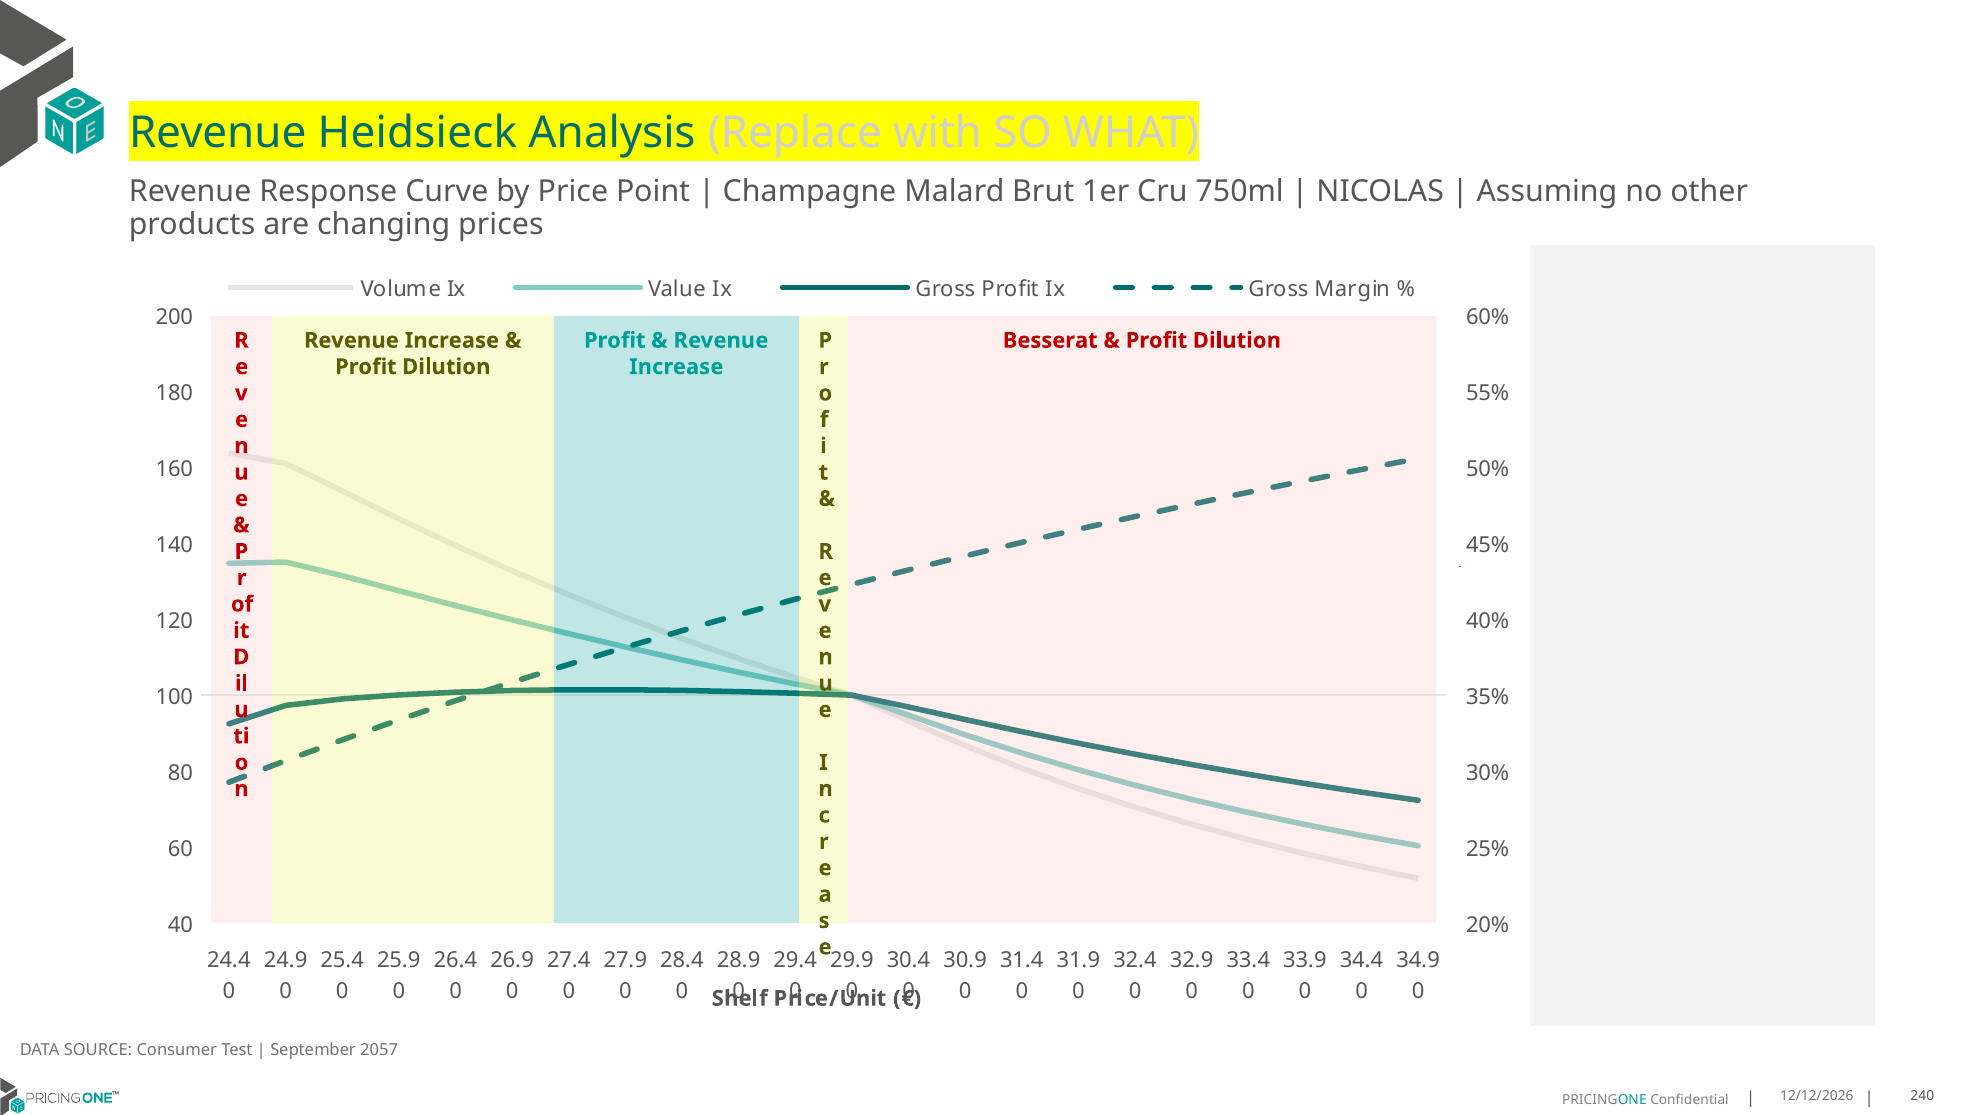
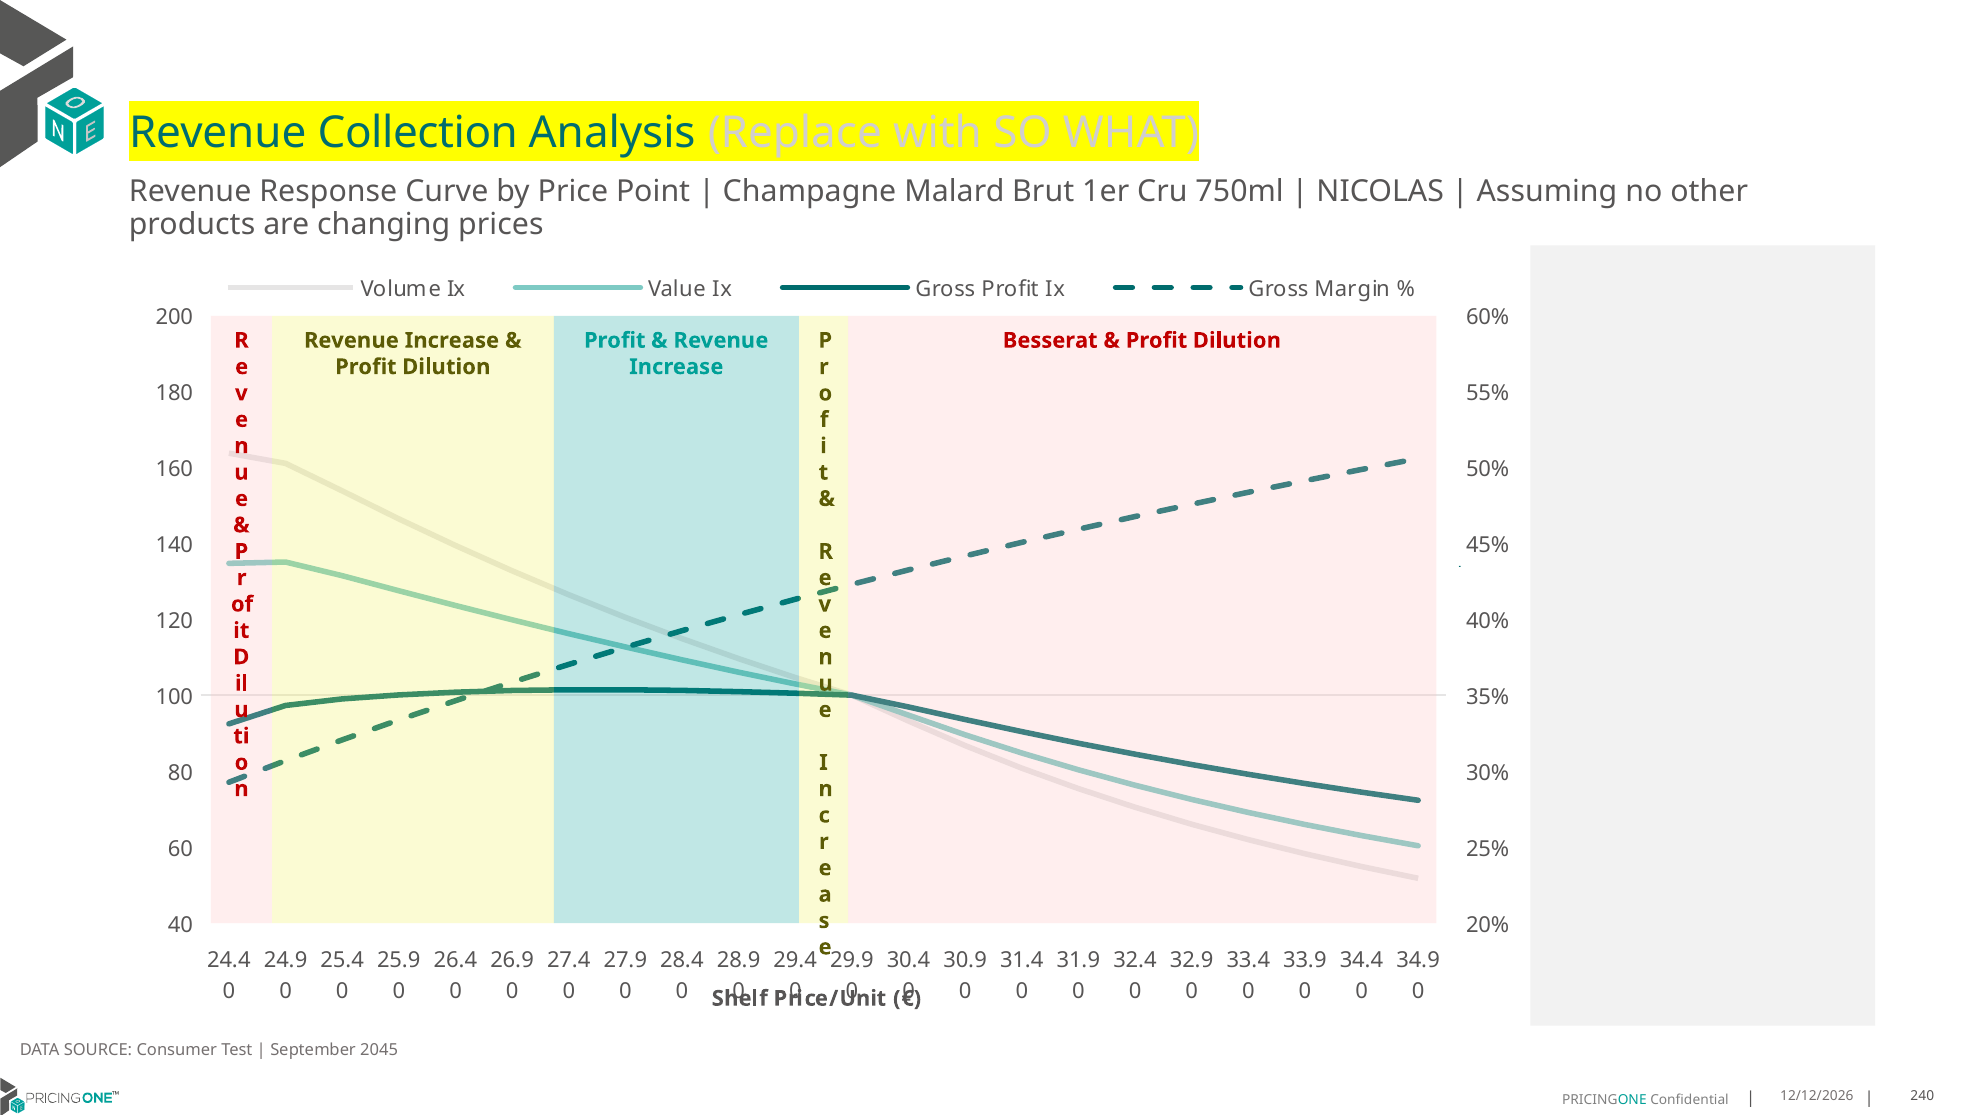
Heidsieck: Heidsieck -> Collection (418, 133)
2057: 2057 -> 2045 (379, 1051)
